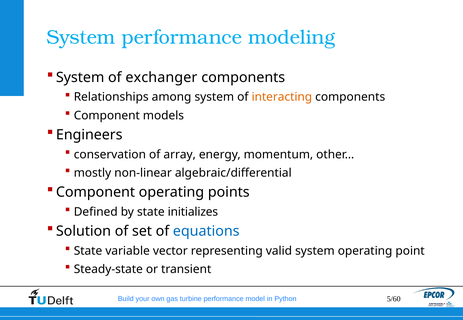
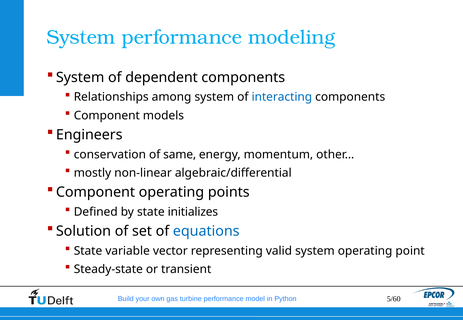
exchanger: exchanger -> dependent (162, 78)
interacting colour: orange -> blue (282, 97)
array: array -> same (180, 155)
